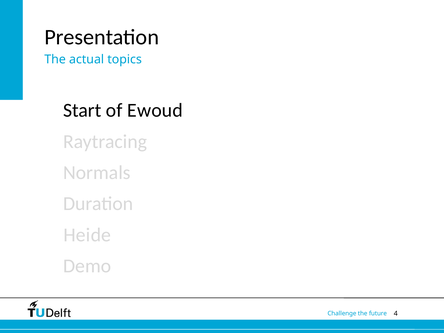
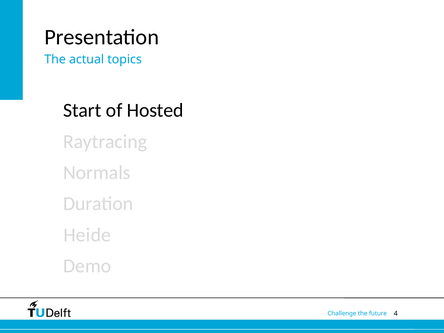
Ewoud: Ewoud -> Hosted (155, 110)
